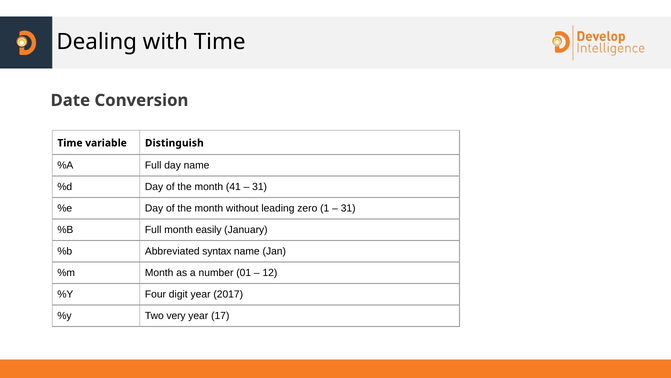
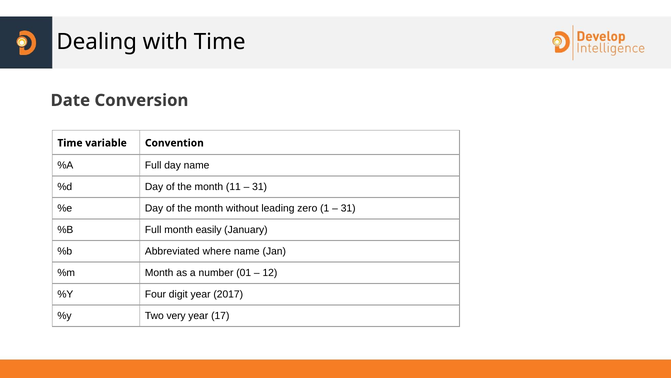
Distinguish: Distinguish -> Convention (174, 143)
41: 41 -> 11 (233, 187)
syntax: syntax -> where (217, 251)
